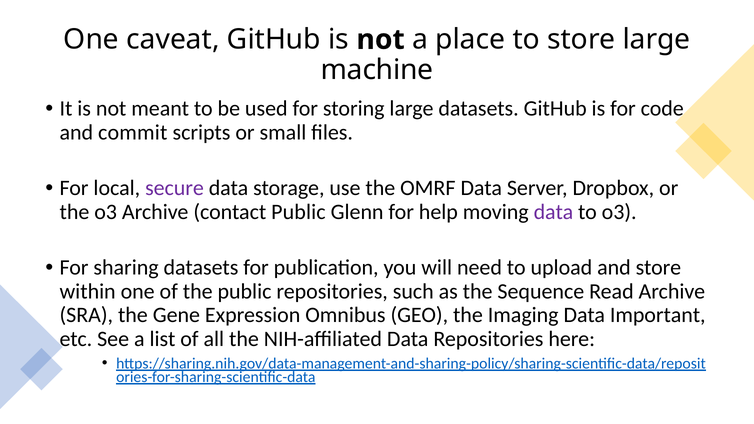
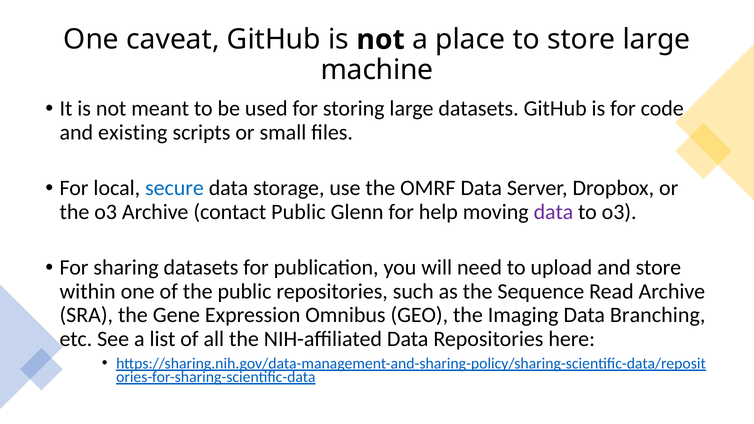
commit: commit -> existing (133, 132)
secure colour: purple -> blue (174, 188)
Important: Important -> Branching (658, 315)
